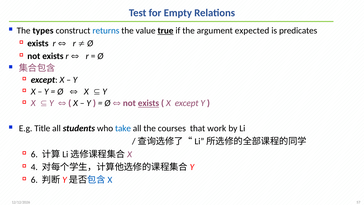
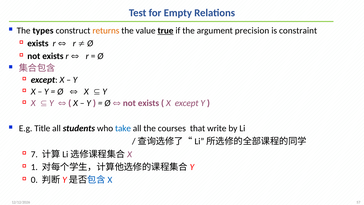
returns colour: blue -> orange (106, 31)
expected: expected -> precision (252, 31)
predicates: predicates -> constraint (298, 31)
exists underline: present -> none (148, 103)
work: work -> write (217, 128)
6: 6 -> 7 (34, 154)
4: 4 -> 1 (34, 167)
6: 6 -> 0 (34, 180)
